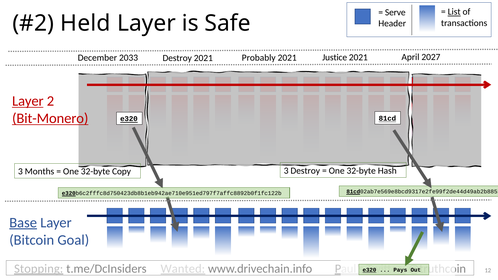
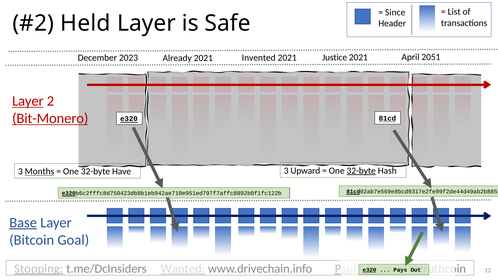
List underline: present -> none (454, 12)
Serve: Serve -> Since (395, 12)
2033: 2033 -> 2023 (129, 58)
Destroy: Destroy -> Already (177, 58)
Probably: Probably -> Invented (259, 58)
2027: 2027 -> 2051 (431, 57)
3 Destroy: Destroy -> Upward (305, 171)
32-byte underline: none -> present (361, 171)
Months underline: none -> present (40, 172)
Copy: Copy -> Have (122, 172)
